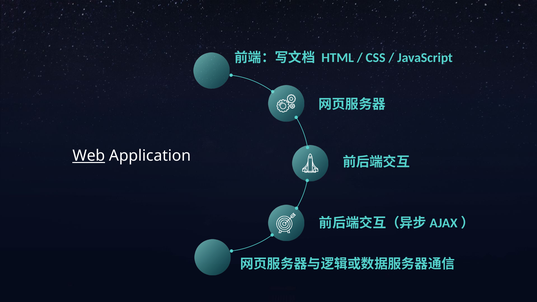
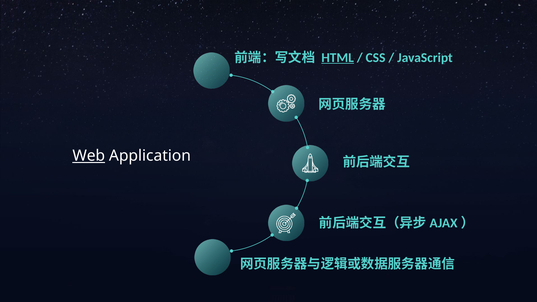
HTML underline: none -> present (338, 58)
